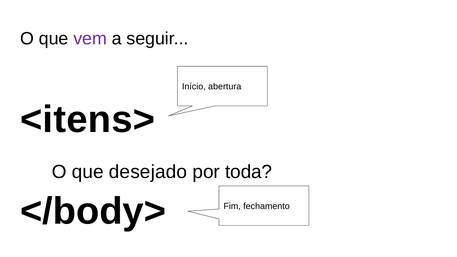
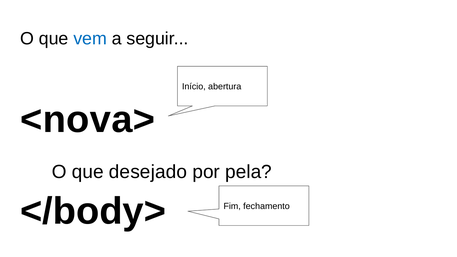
vem colour: purple -> blue (90, 39)
<itens>: <itens> -> <nova> (88, 120)
toda: toda -> pela (249, 172)
